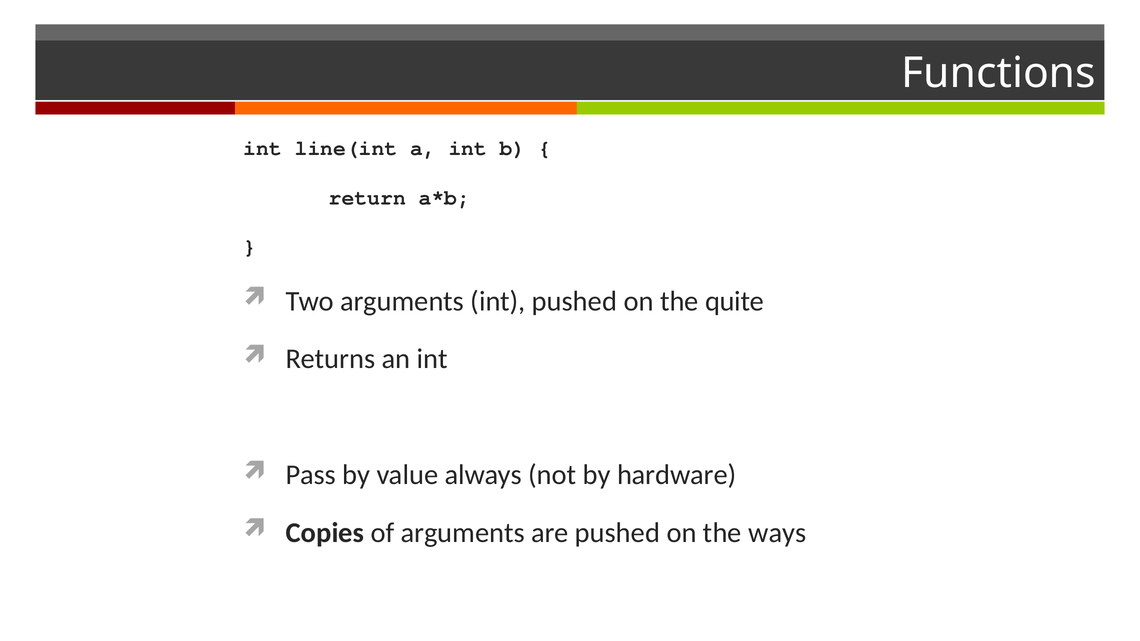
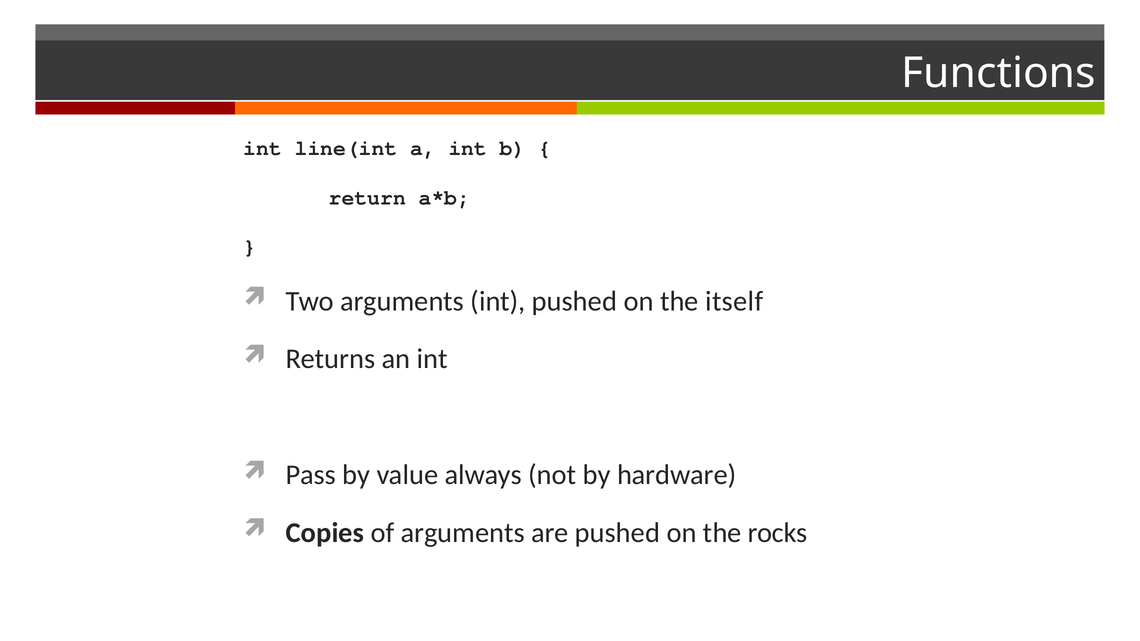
quite: quite -> itself (734, 301)
ways: ways -> rocks (778, 533)
